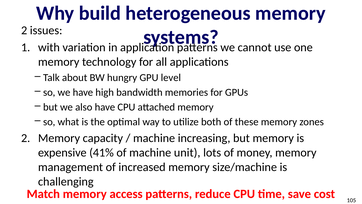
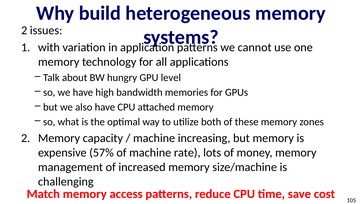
41%: 41% -> 57% (102, 152)
unit: unit -> rate (187, 152)
